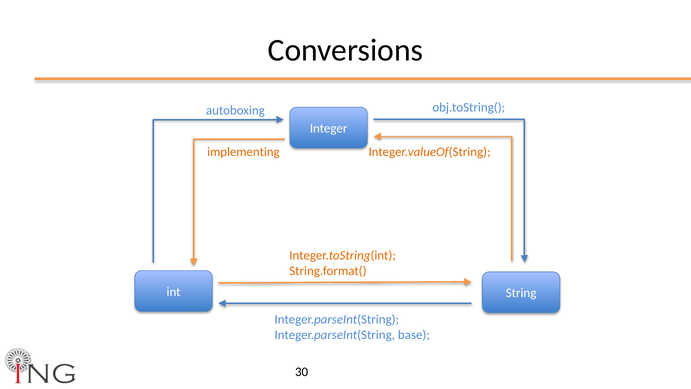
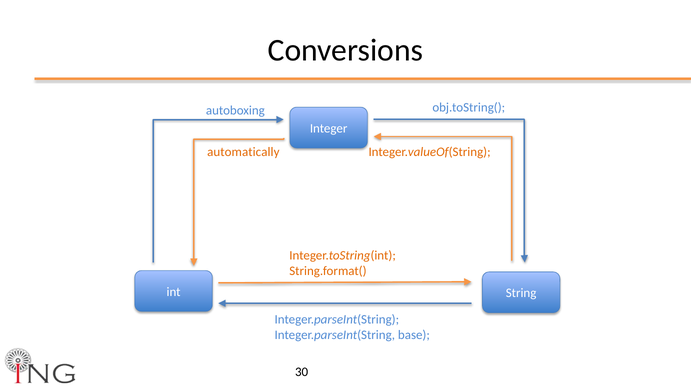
implementing: implementing -> automatically (243, 152)
